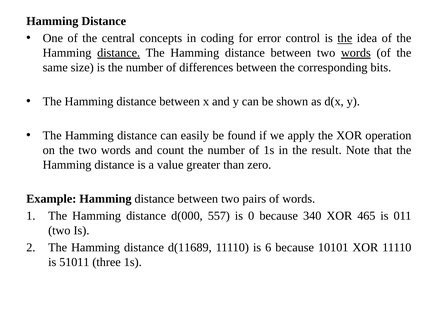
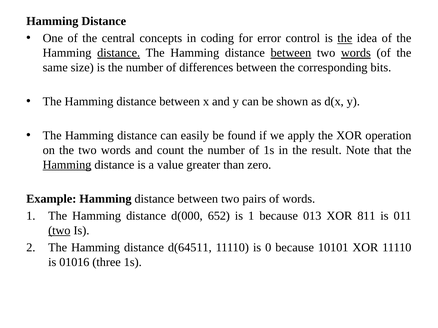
between underline: none -> present (291, 53)
Hamming underline: none -> present (67, 165)
557: 557 -> 652 (219, 216)
is 0: 0 -> 1 (251, 216)
340: 340 -> 013 (312, 216)
465: 465 -> 811 (366, 216)
two underline: none -> present (59, 231)
d(11689: d(11689 -> d(64511 (190, 248)
6: 6 -> 0 (268, 248)
51011: 51011 -> 01016 (74, 263)
